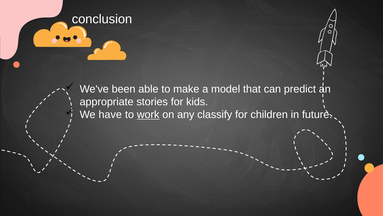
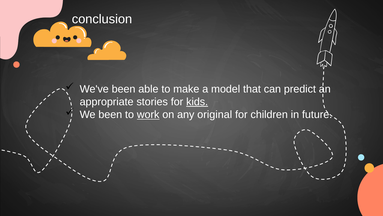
kids underline: none -> present (197, 102)
We have: have -> been (110, 114)
classify: classify -> original (215, 114)
